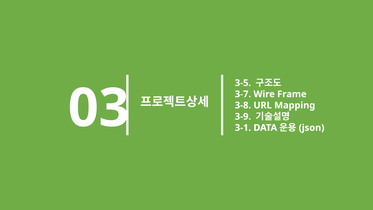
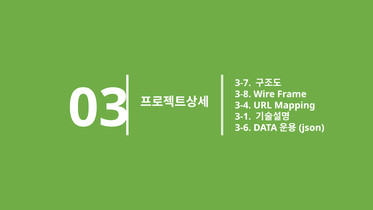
3-5: 3-5 -> 3-7 (243, 83)
3-7: 3-7 -> 3-8 (243, 94)
3-8: 3-8 -> 3-4 (243, 105)
3-9: 3-9 -> 3-1 (243, 116)
3-1: 3-1 -> 3-6 (243, 128)
